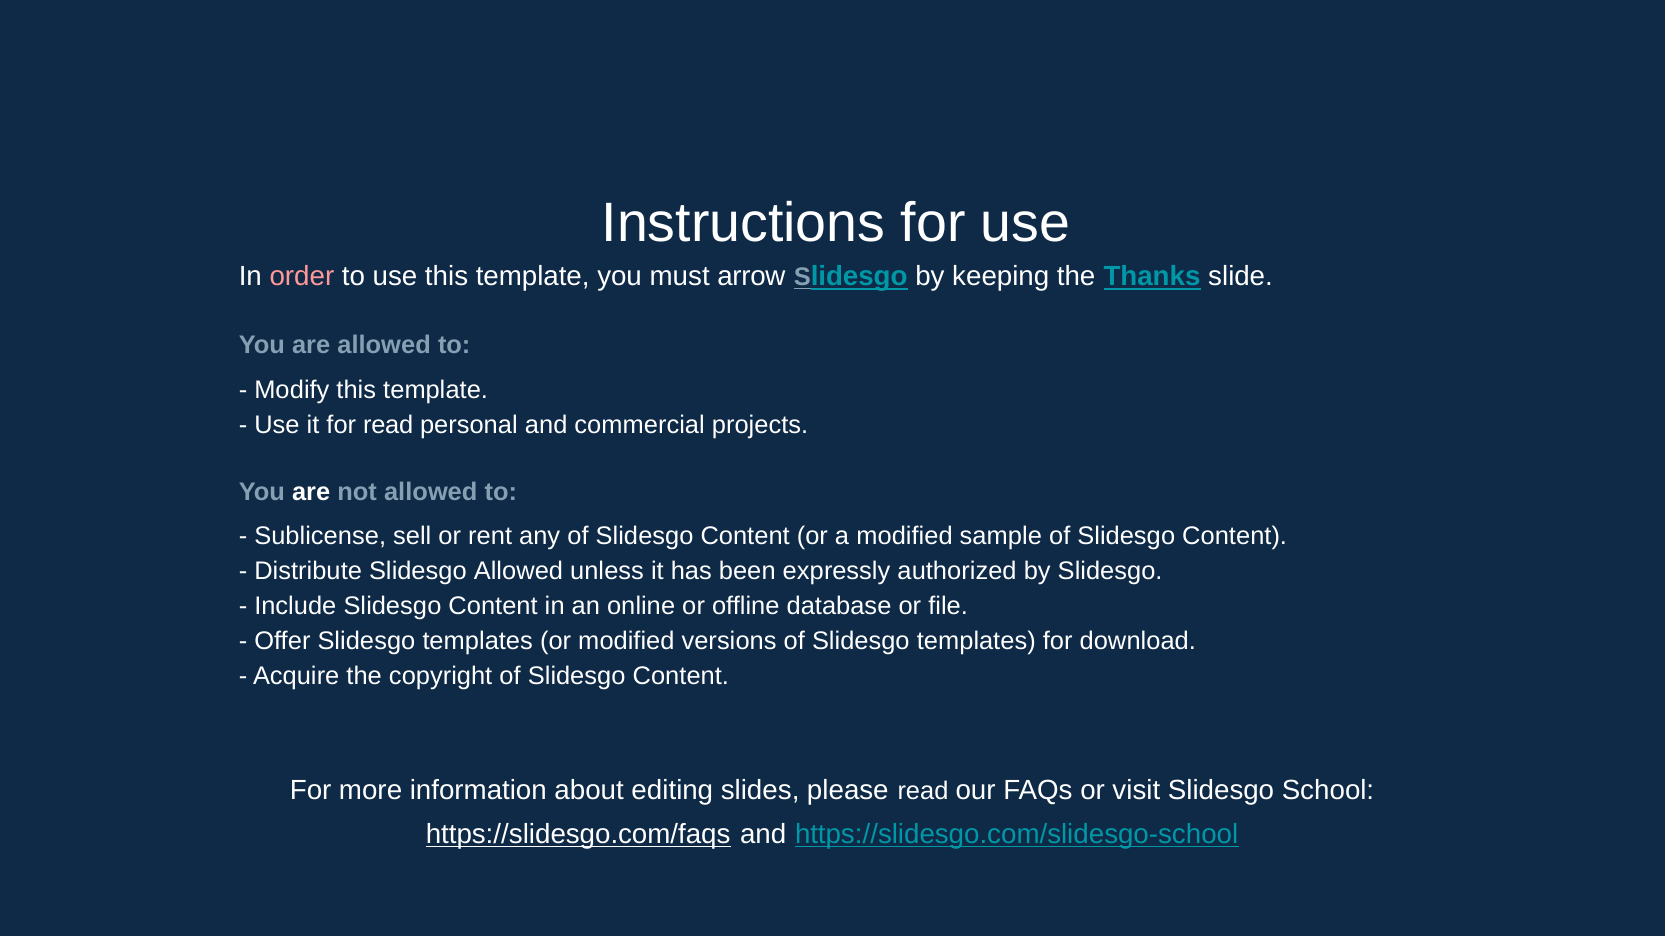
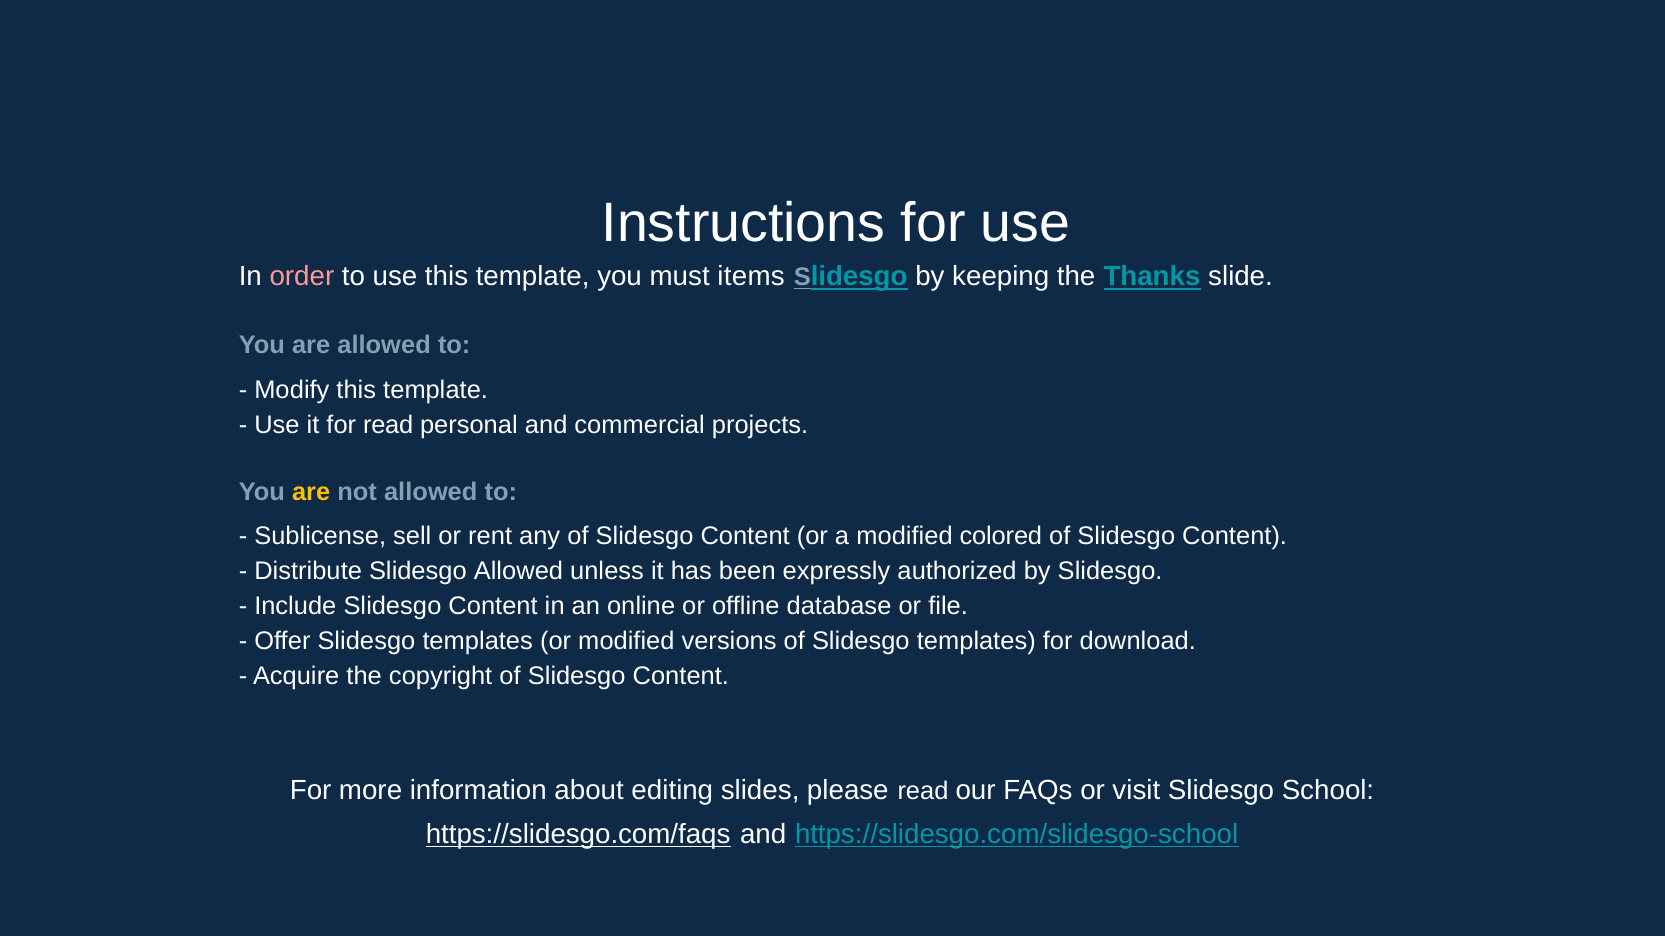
arrow: arrow -> items (751, 277)
are colour: white -> yellow (311, 492)
sample: sample -> colored (1001, 537)
